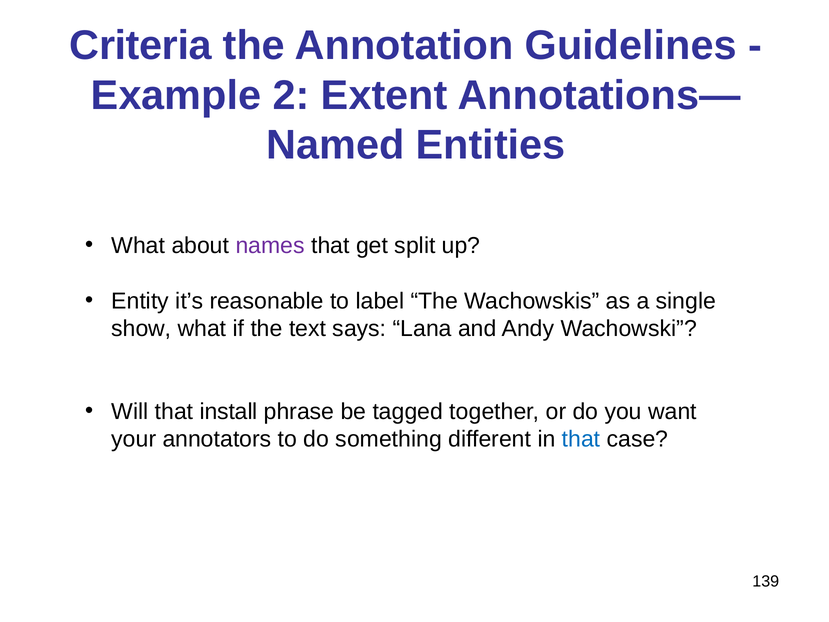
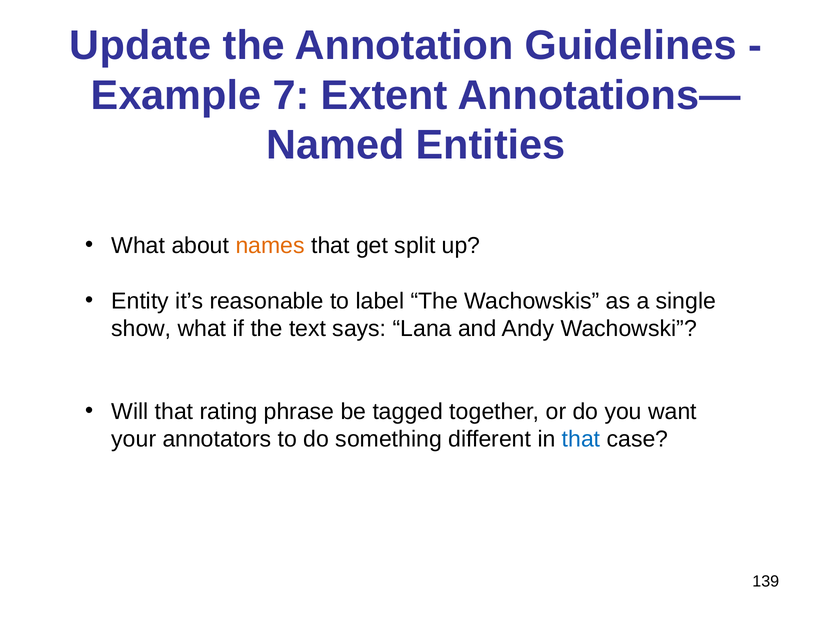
Criteria: Criteria -> Update (140, 46)
2: 2 -> 7 (291, 95)
names colour: purple -> orange (270, 246)
install: install -> rating (229, 411)
